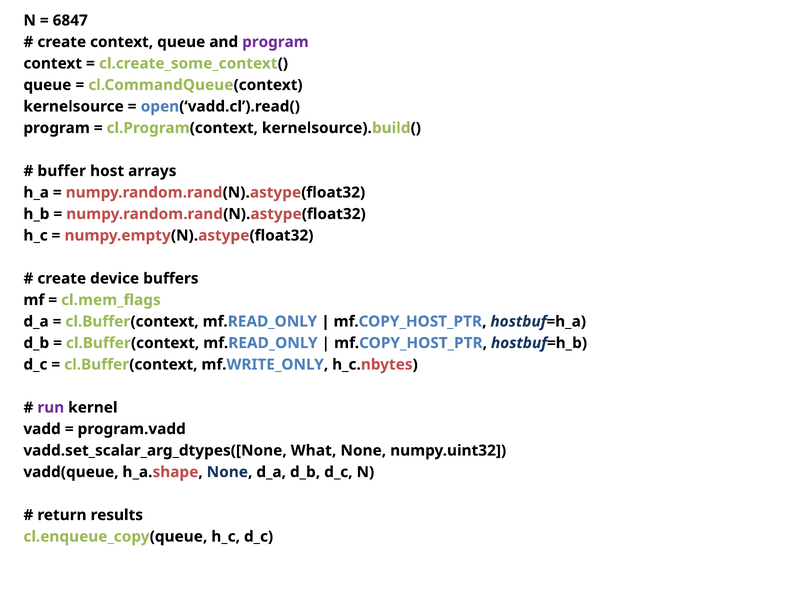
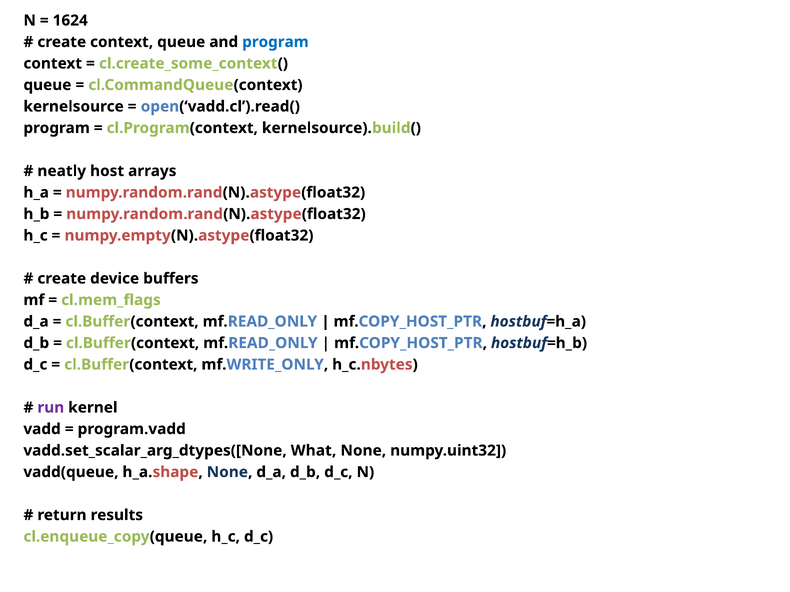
6847: 6847 -> 1624 (70, 20)
program colour: purple -> blue (275, 42)
buffer: buffer -> neatly (62, 171)
